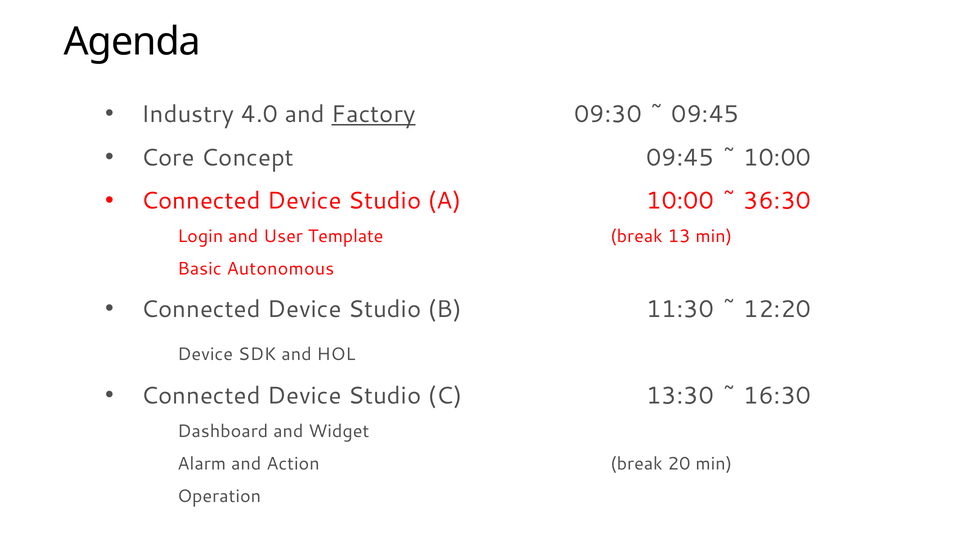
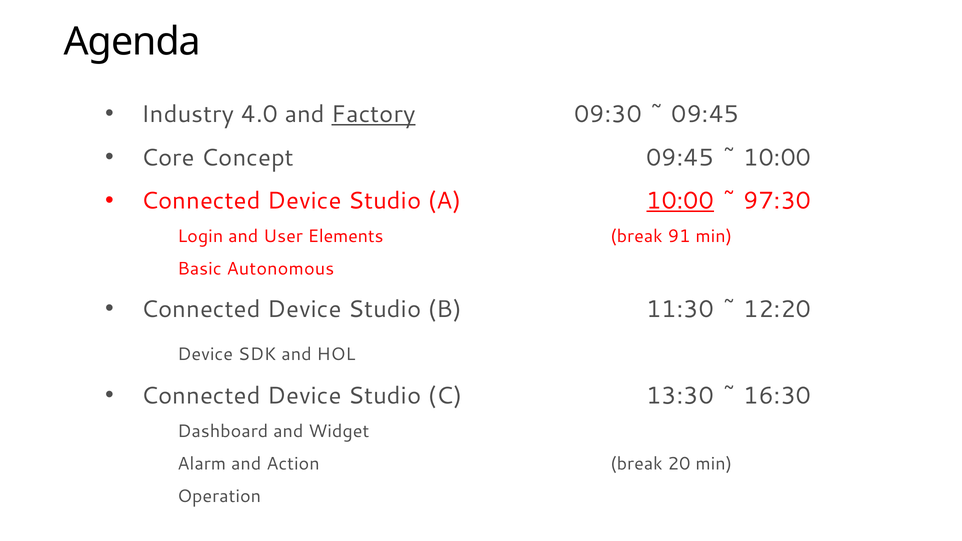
10:00 underline: none -> present (680, 201)
36:30: 36:30 -> 97:30 (777, 201)
Template: Template -> Elements (346, 237)
13: 13 -> 91 (679, 237)
